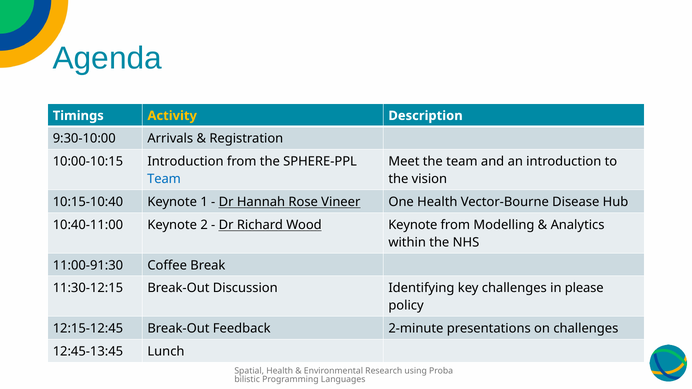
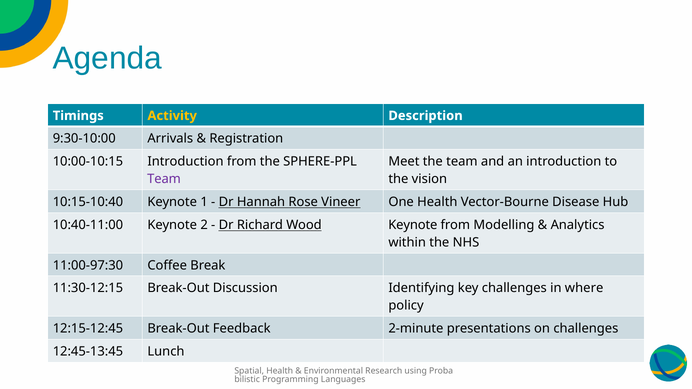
Team colour: blue -> purple (164, 179)
11:00-91:30: 11:00-91:30 -> 11:00-97:30 (88, 265)
please: please -> where (584, 288)
